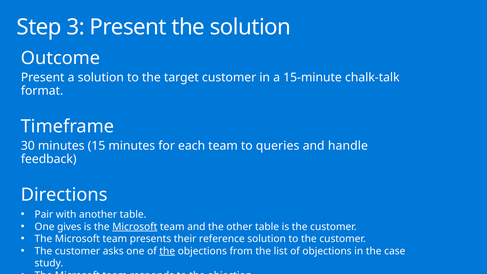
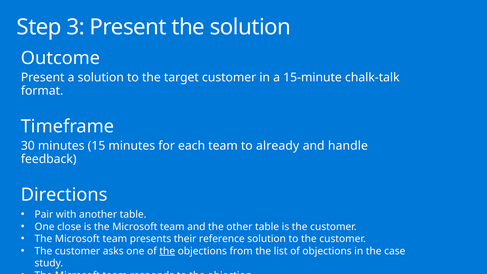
queries: queries -> already (278, 146)
One gives: gives -> close (69, 227)
Microsoft underline: present -> none (135, 227)
